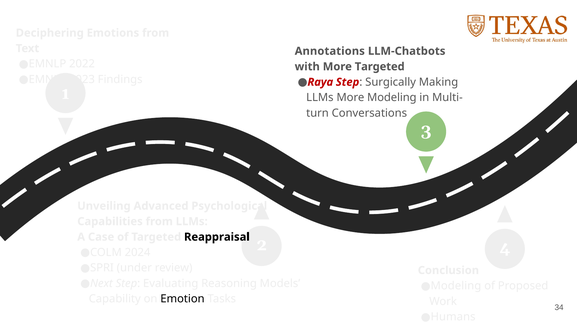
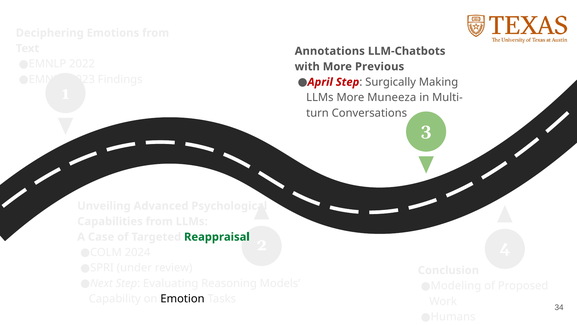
More Targeted: Targeted -> Previous (380, 67)
Raya: Raya -> April (320, 82)
More Modeling: Modeling -> Muneeza (392, 97)
Reappraisal colour: black -> green (217, 237)
